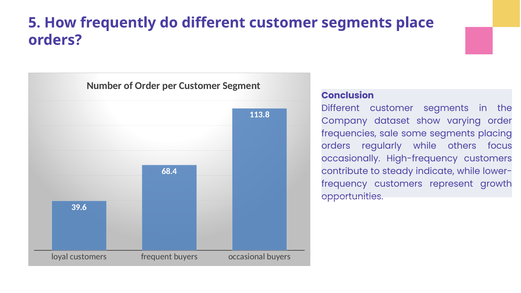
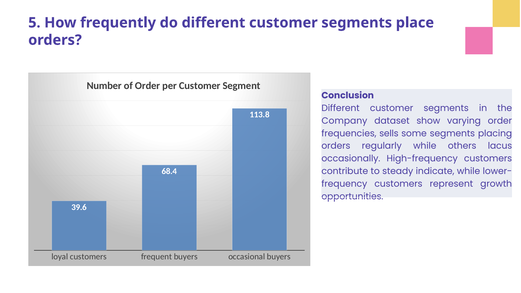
sale: sale -> sells (389, 133)
focus: focus -> lacus (500, 146)
